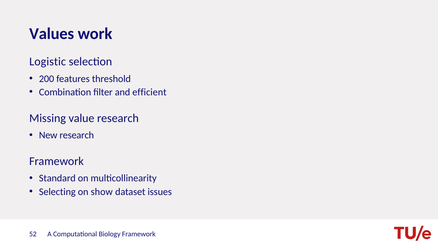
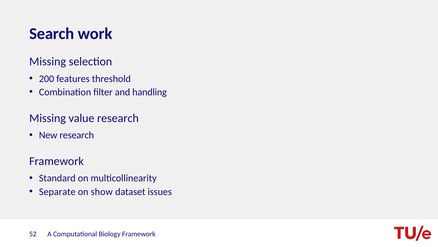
Values: Values -> Search (52, 34)
Logistic: Logistic -> Missing (48, 62)
efficient: efficient -> handling (150, 92)
Selecting: Selecting -> Separate (57, 191)
